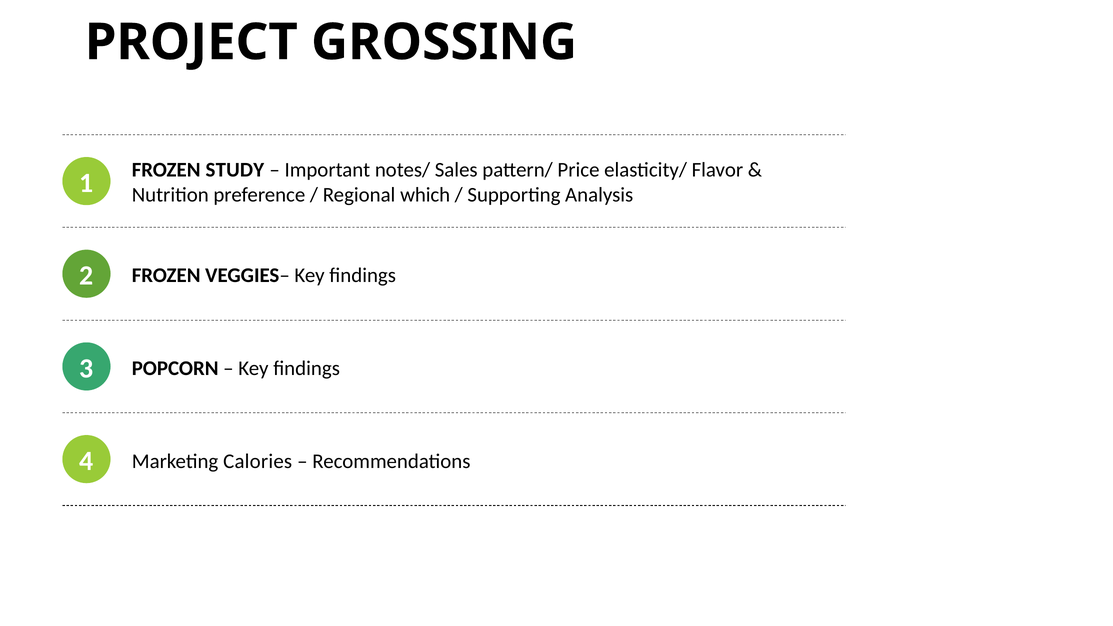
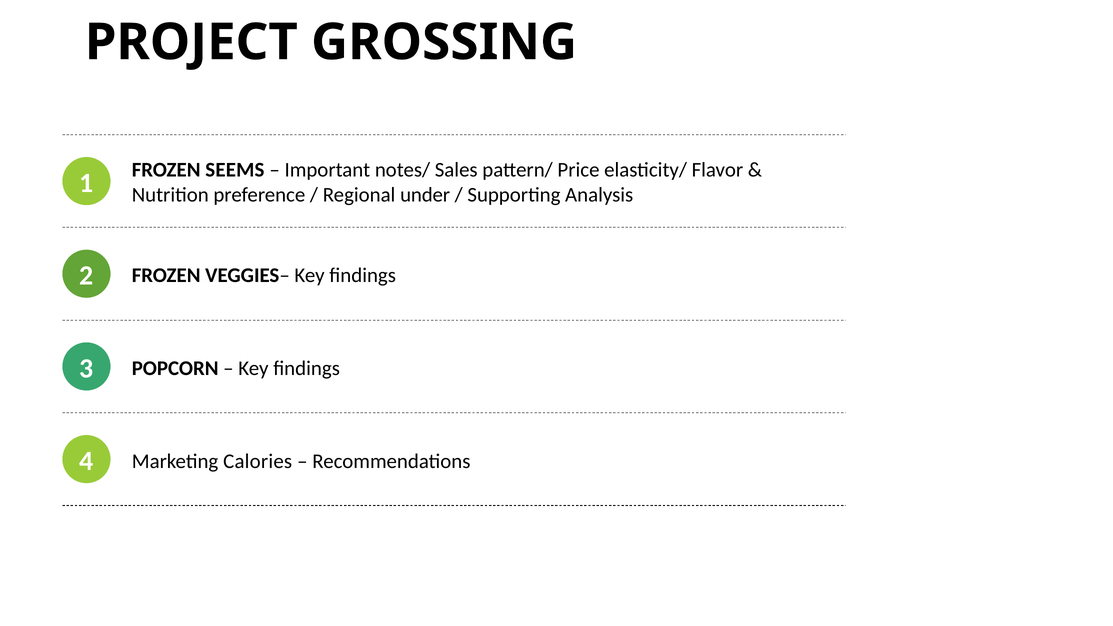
STUDY: STUDY -> SEEMS (235, 170)
which: which -> under (425, 195)
